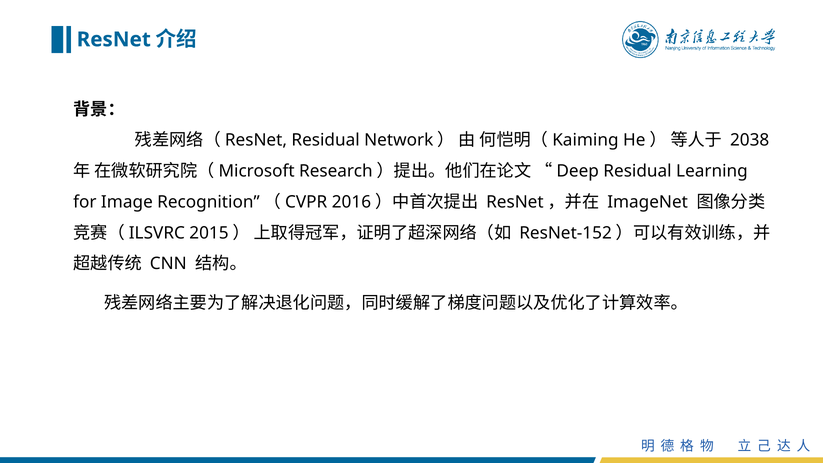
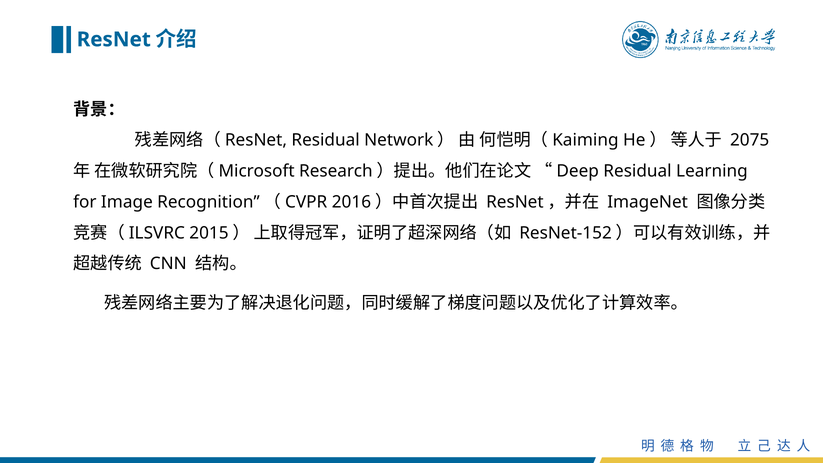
2038: 2038 -> 2075 (750, 140)
